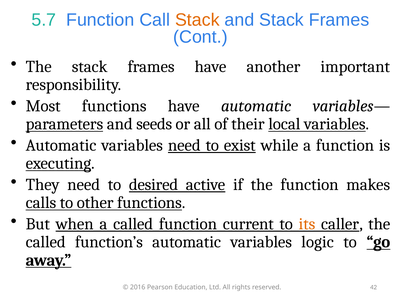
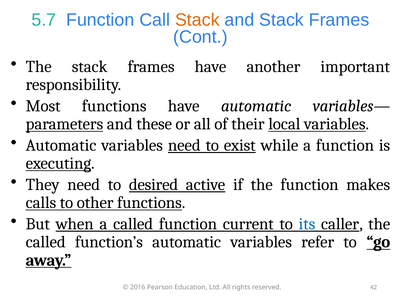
seeds: seeds -> these (154, 124)
its colour: orange -> blue (307, 224)
logic: logic -> refer (318, 242)
